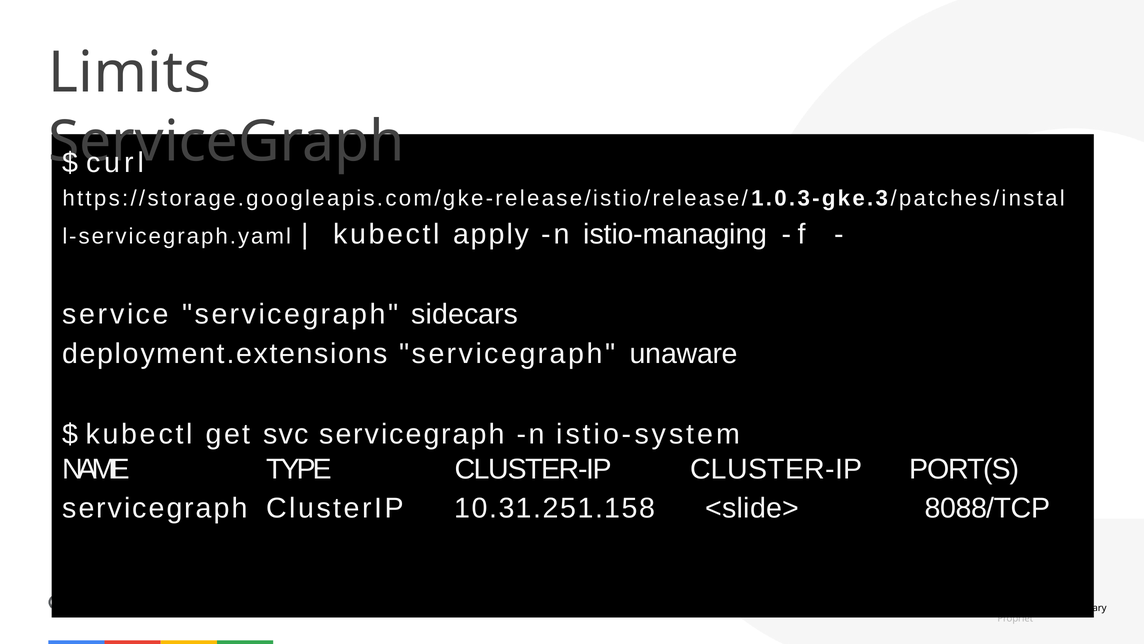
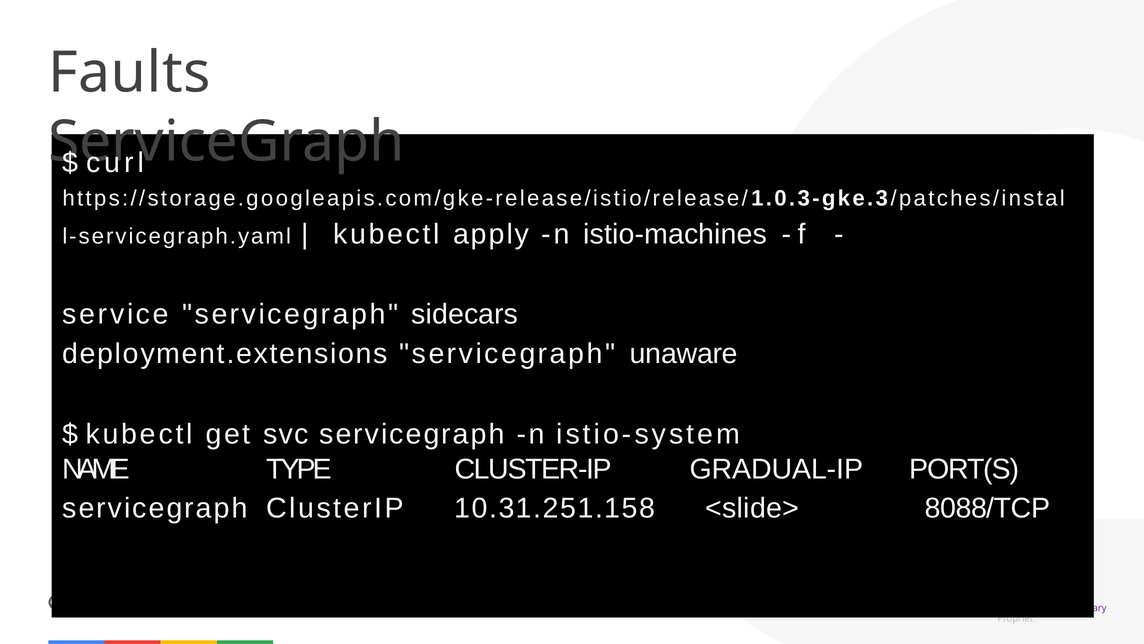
Limits: Limits -> Faults (129, 73)
istio-managing: istio-managing -> istio-machines (675, 234)
CLUSTER-IP CLUSTER-IP: CLUSTER-IP -> GRADUAL-IP (776, 469)
ary colour: black -> purple (1100, 608)
